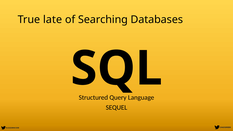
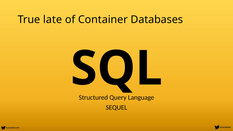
Searching: Searching -> Container (103, 20)
